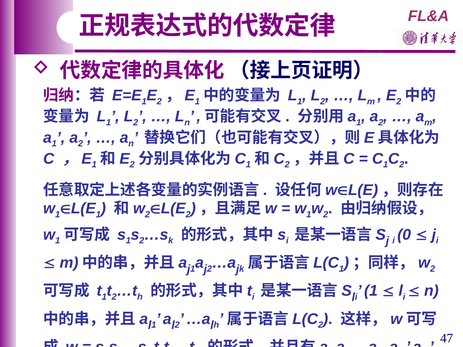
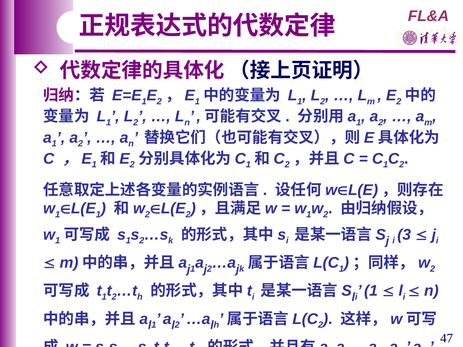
0: 0 -> 3 (404, 235)
